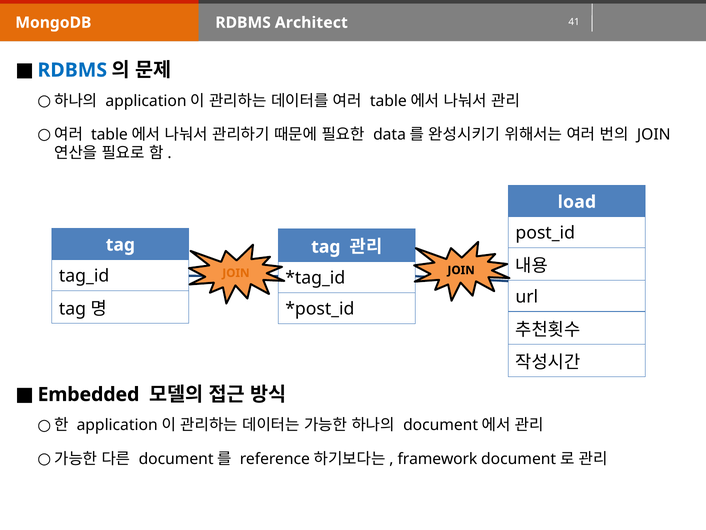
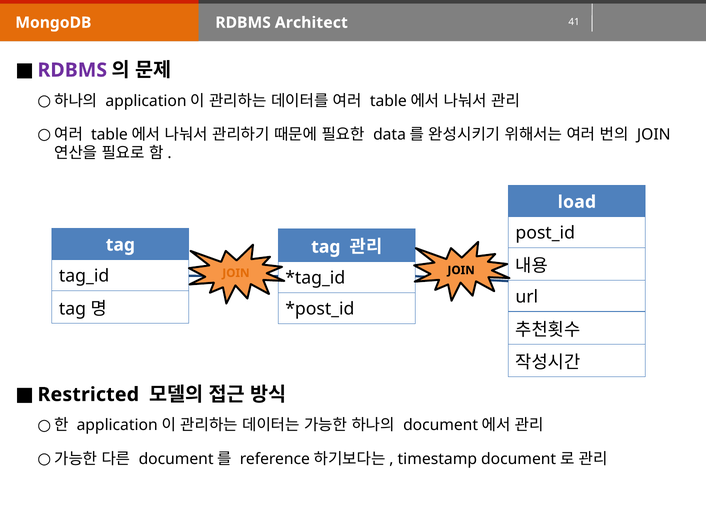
RDBMS colour: blue -> purple (72, 70)
Embedded: Embedded -> Restricted (88, 394)
framework: framework -> timestamp (437, 458)
